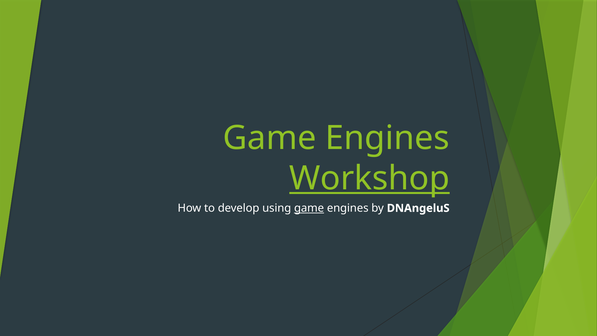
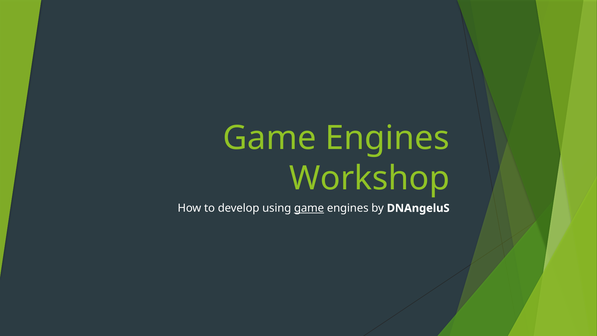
Workshop underline: present -> none (369, 178)
